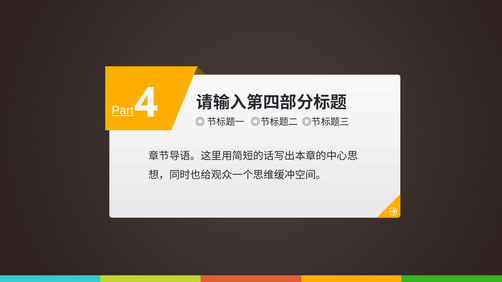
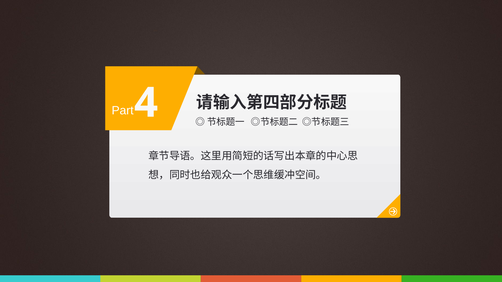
Part underline: present -> none (123, 111)
